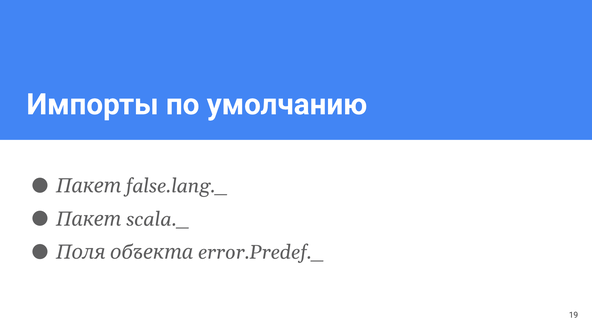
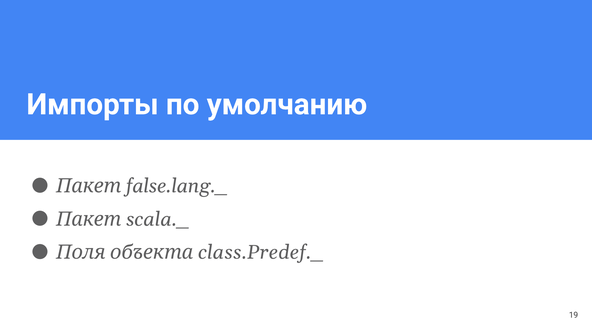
error.Predef._: error.Predef._ -> class.Predef._ (261, 252)
